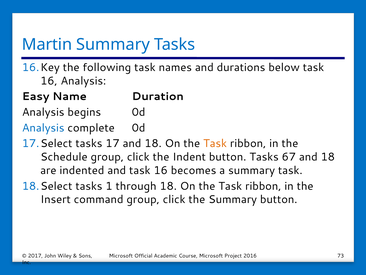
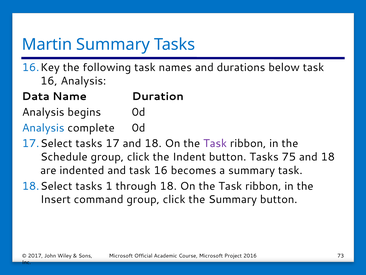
Easy: Easy -> Data (36, 96)
Task colour: orange -> purple (215, 143)
67: 67 -> 75 (289, 157)
